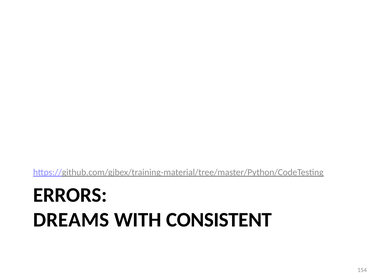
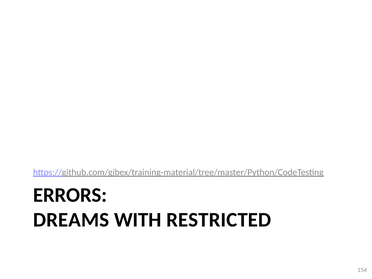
CONSISTENT: CONSISTENT -> RESTRICTED (219, 220)
